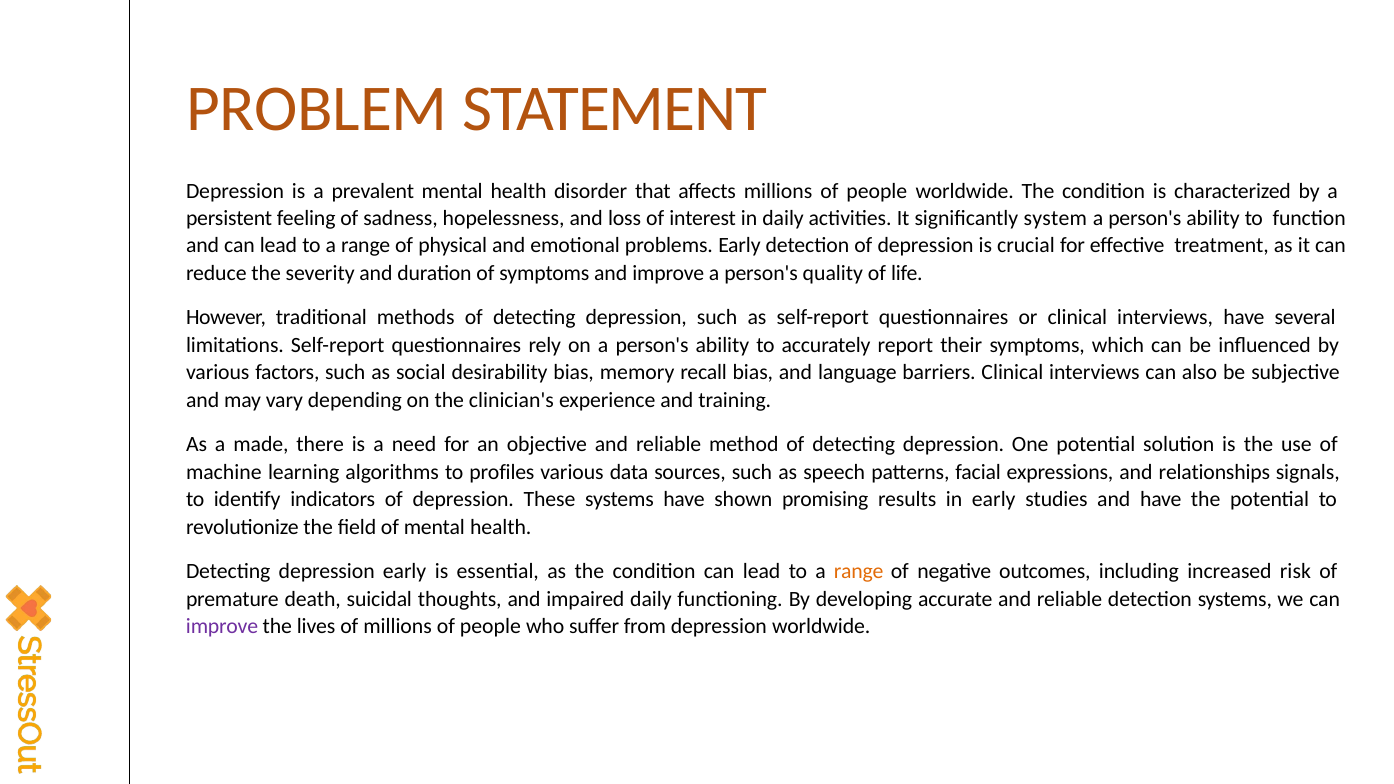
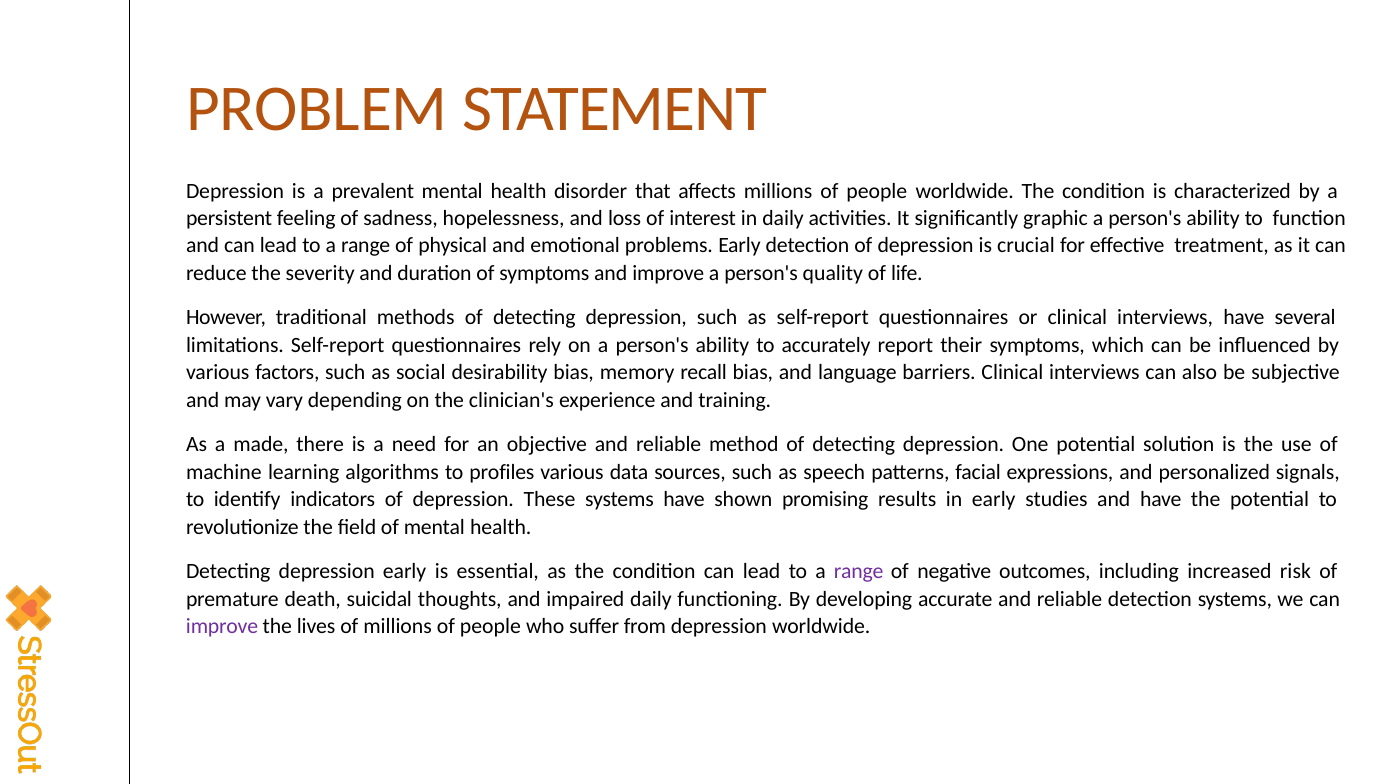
system: system -> graphic (1056, 218)
relationships: relationships -> personalized (1214, 472)
range colour: orange -> purple (859, 572)
